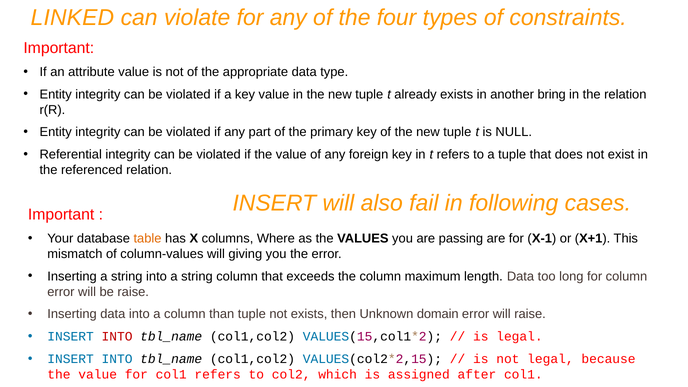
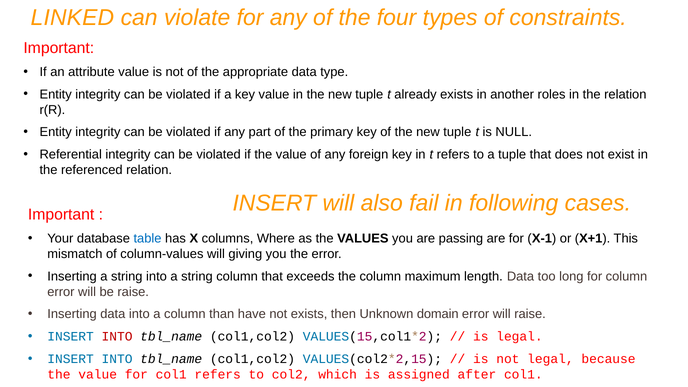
bring: bring -> roles (552, 94)
table colour: orange -> blue (148, 239)
than tuple: tuple -> have (252, 314)
